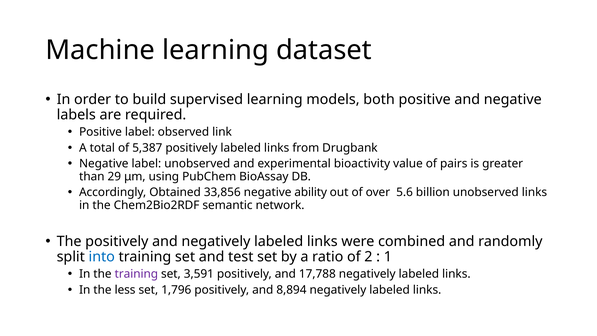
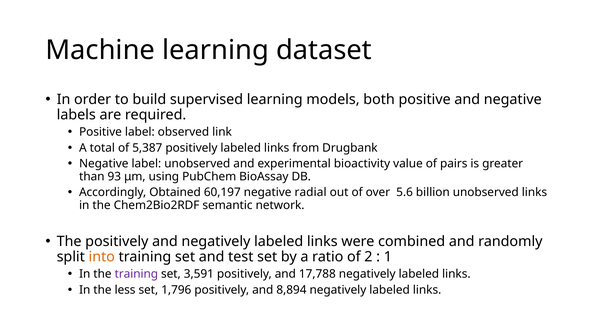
29: 29 -> 93 (114, 176)
33,856: 33,856 -> 60,197 (222, 192)
ability: ability -> radial (311, 192)
into colour: blue -> orange (102, 257)
